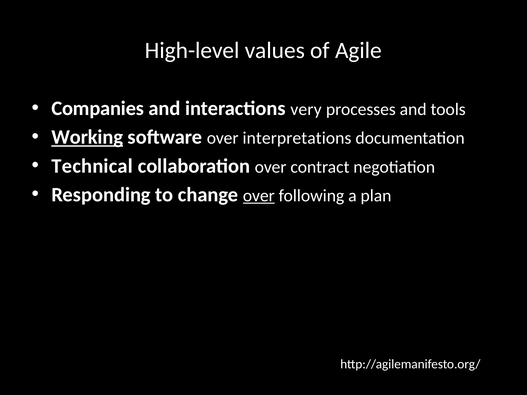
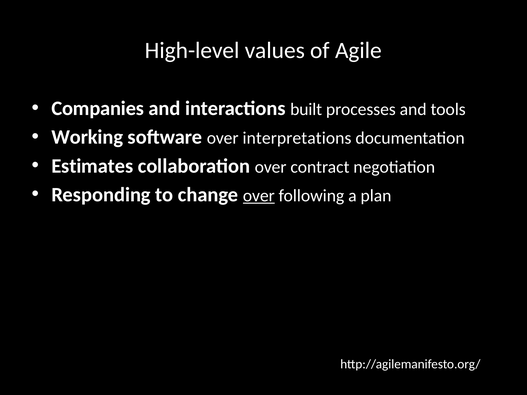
very: very -> built (306, 110)
Working underline: present -> none (87, 137)
Technical: Technical -> Estimates (92, 166)
